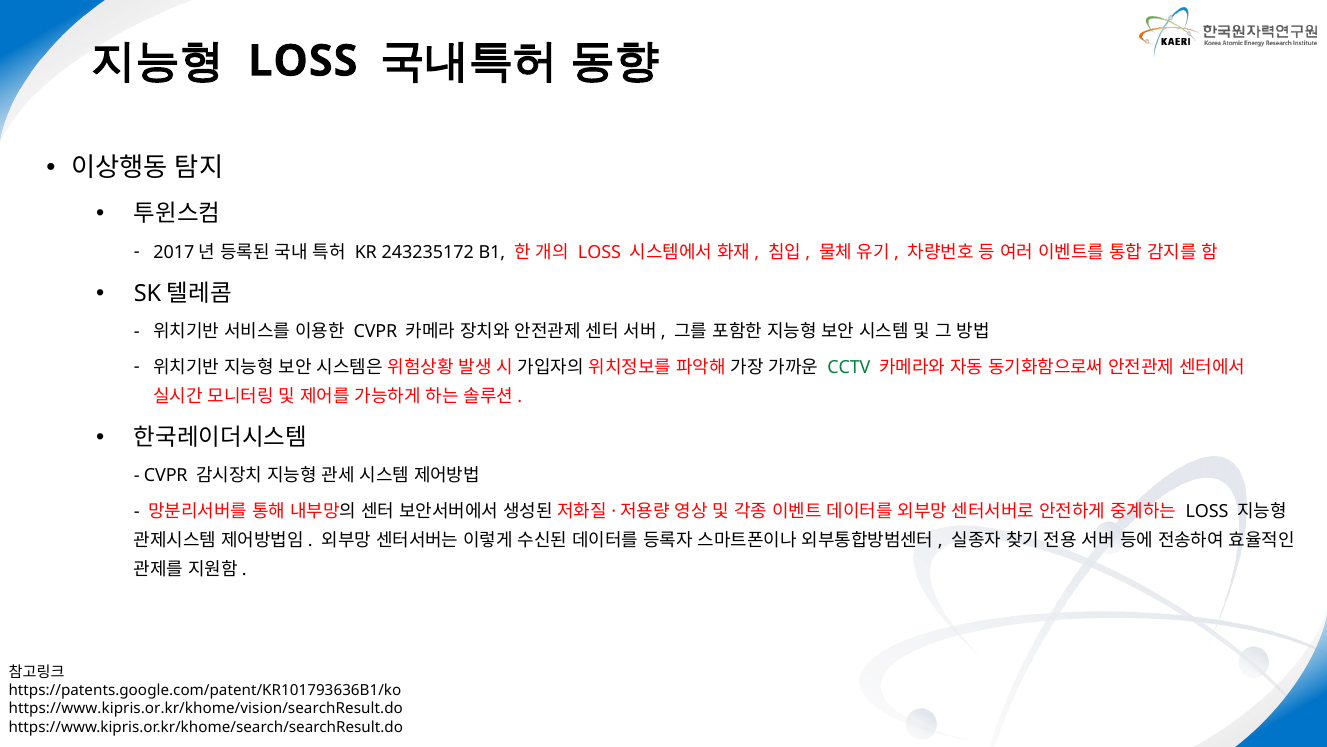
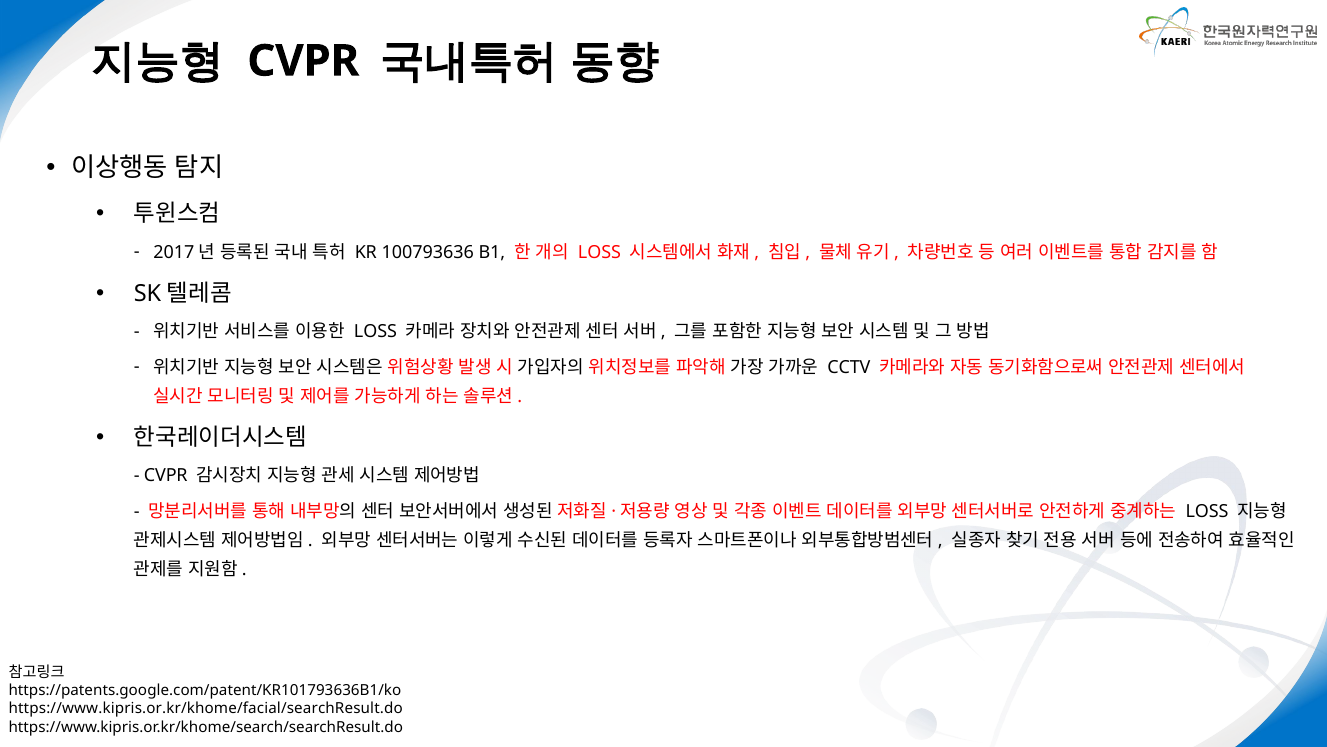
LOSS: LOSS -> CVPR (303, 61)
243235172: 243235172 -> 100793636 (428, 252)
CVPR: CVPR -> LOSS (375, 332)
CCTV colour: green -> black (849, 367)
https://www.kipris.or.kr/khome/vision/searchResult.do: https://www.kipris.or.kr/khome/vision/searchResult.do -> https://www.kipris.or.kr/khome/facial/searchResult.do (206, 708)
